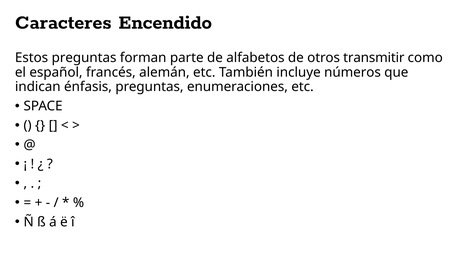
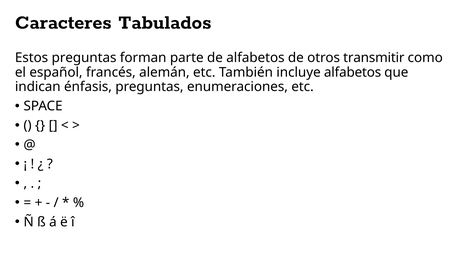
Encendido: Encendido -> Tabulados (165, 22)
incluye números: números -> alfabetos (353, 72)
